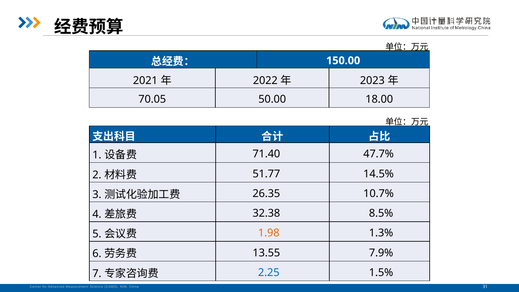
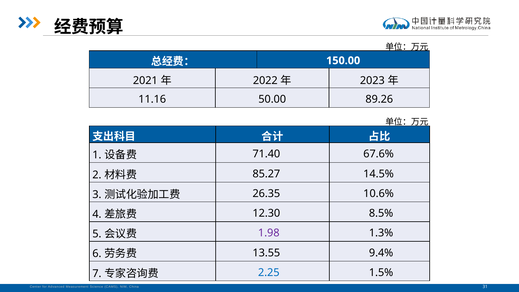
70.05: 70.05 -> 11.16 (152, 99)
18.00: 18.00 -> 89.26 (379, 99)
47.7%: 47.7% -> 67.6% (379, 154)
51.77: 51.77 -> 85.27 (266, 174)
10.7%: 10.7% -> 10.6% (379, 194)
32.38: 32.38 -> 12.30 (266, 213)
1.98 colour: orange -> purple (269, 233)
7.9%: 7.9% -> 9.4% (381, 253)
